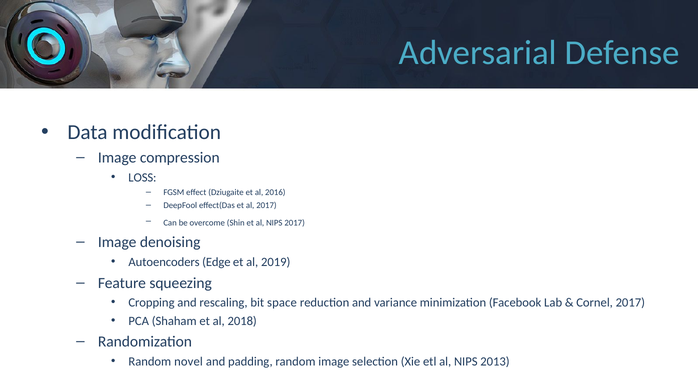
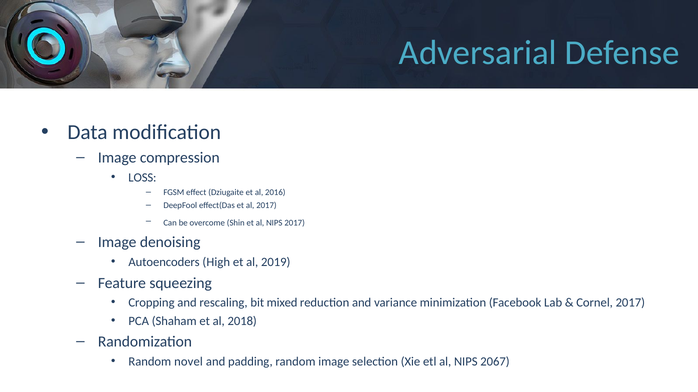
Edge: Edge -> High (216, 262)
space: space -> mixed (282, 303)
2013: 2013 -> 2067 (495, 362)
